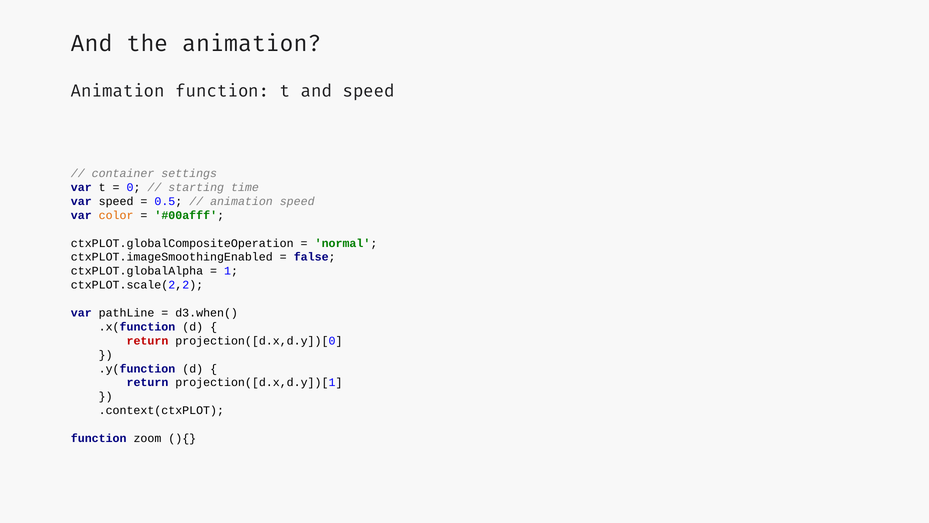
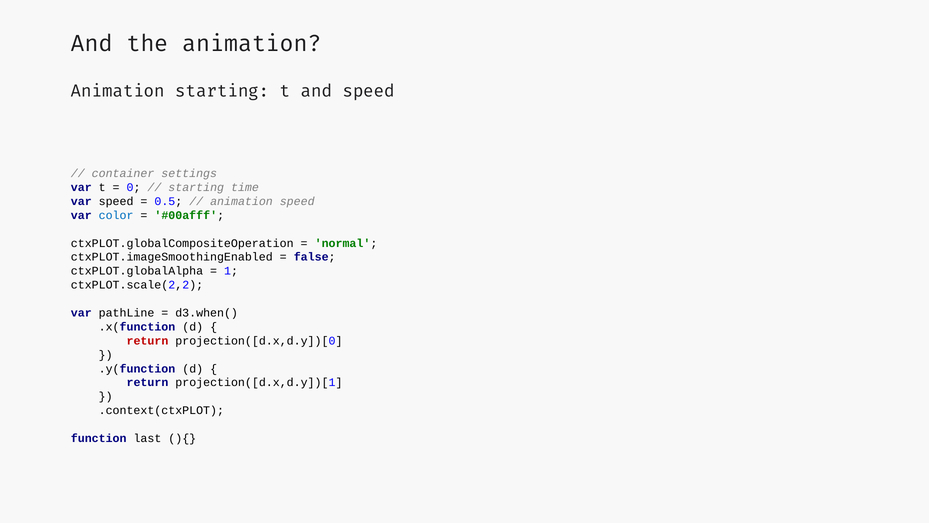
Animation function: function -> starting (222, 91)
color colour: orange -> blue (116, 215)
zoom: zoom -> last (147, 438)
